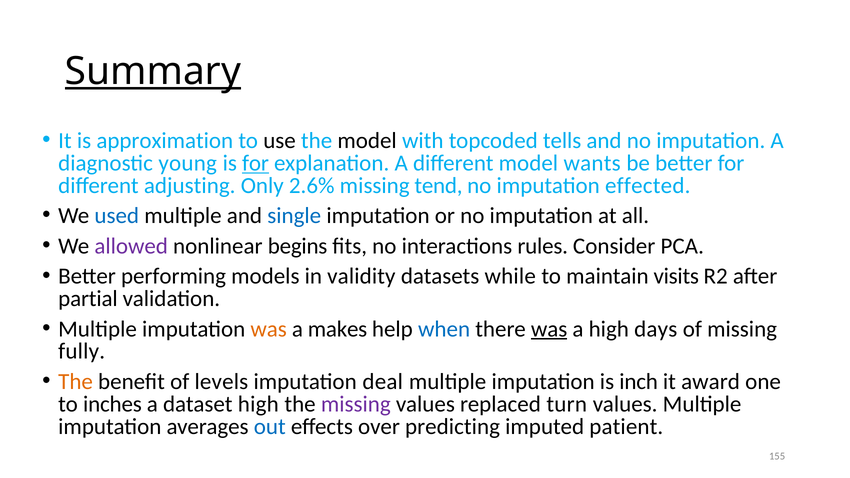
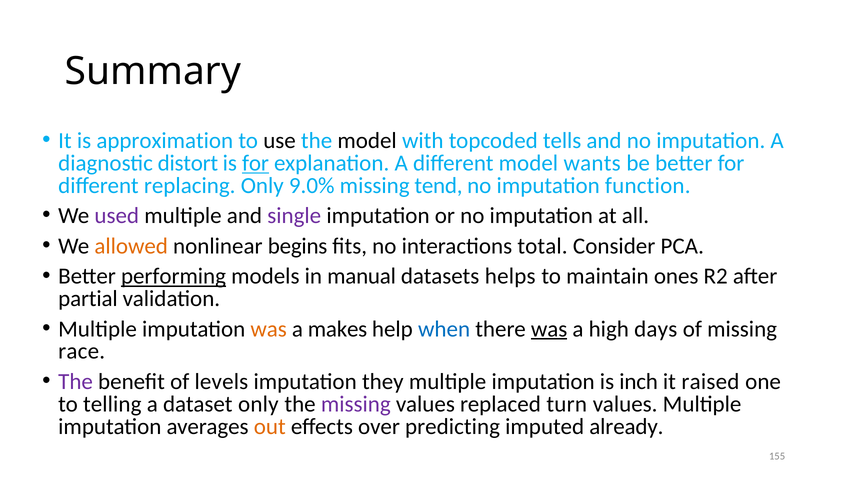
Summary underline: present -> none (153, 71)
young: young -> distort (188, 163)
adjusting: adjusting -> replacing (190, 185)
2.6%: 2.6% -> 9.0% (312, 185)
effected: effected -> function (648, 185)
used colour: blue -> purple (117, 216)
single colour: blue -> purple (294, 216)
allowed colour: purple -> orange (131, 246)
rules: rules -> total (543, 246)
performing underline: none -> present (174, 276)
validity: validity -> manual (362, 276)
while: while -> helps (510, 276)
visits: visits -> ones (676, 276)
fully: fully -> race (82, 351)
The colour: orange -> purple (76, 382)
deal: deal -> they (383, 382)
award: award -> raised (710, 382)
inches: inches -> telling (112, 404)
dataset high: high -> only (258, 404)
out colour: blue -> orange (270, 427)
patient: patient -> already (626, 427)
